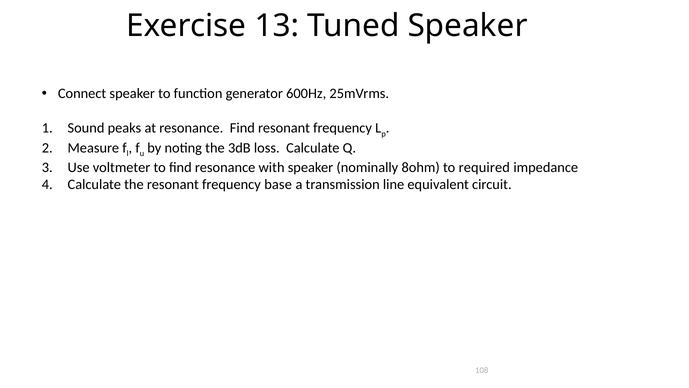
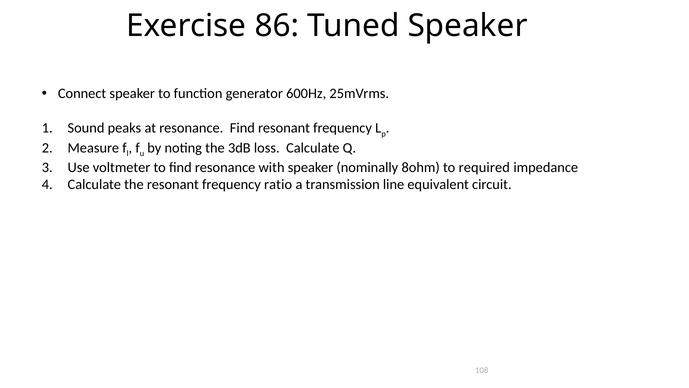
13: 13 -> 86 (277, 26)
base: base -> ratio (278, 184)
